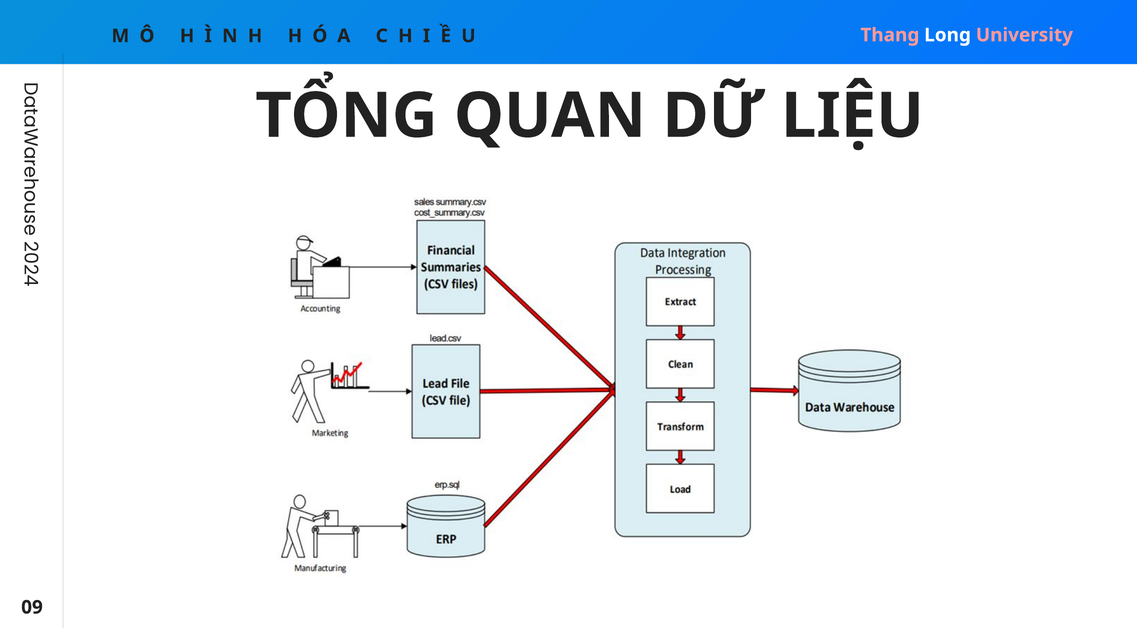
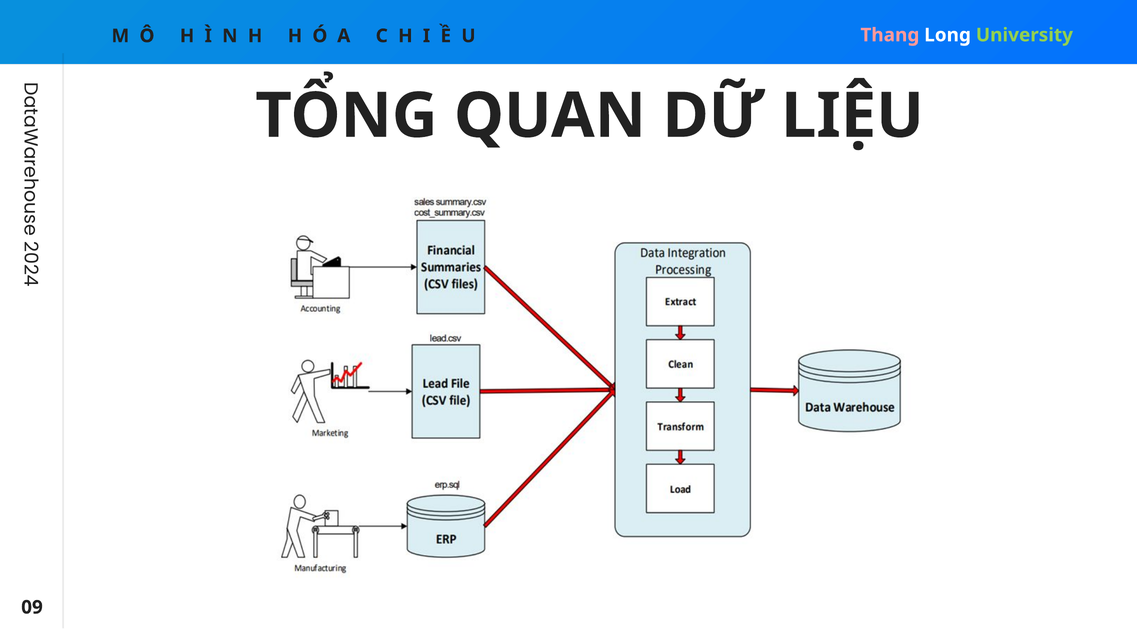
University colour: pink -> light green (1024, 35)
